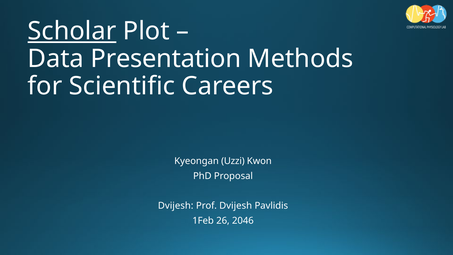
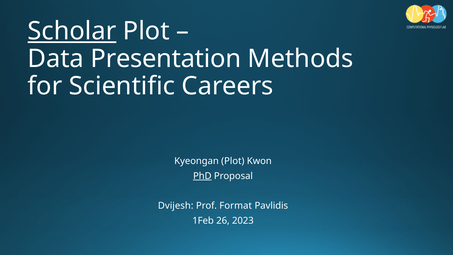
Kyeongan Uzzi: Uzzi -> Plot (233, 161)
PhD underline: none -> present (202, 176)
Prof Dvijesh: Dvijesh -> Format (236, 206)
2046: 2046 -> 2023 (243, 221)
